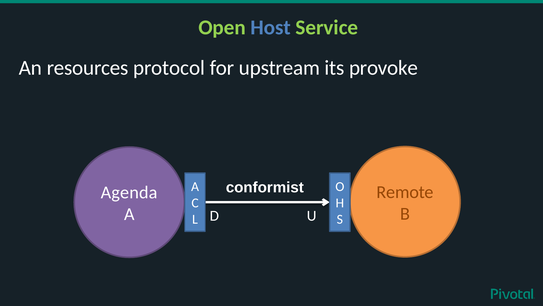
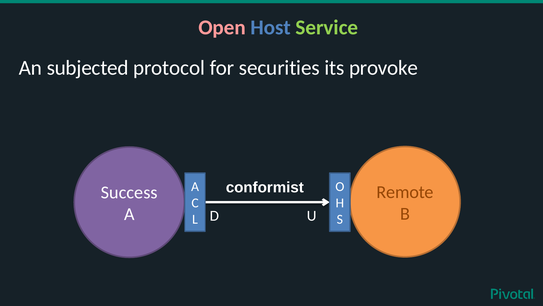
Open colour: light green -> pink (222, 28)
resources: resources -> subjected (88, 68)
upstream: upstream -> securities (279, 68)
Agenda: Agenda -> Success (129, 192)
